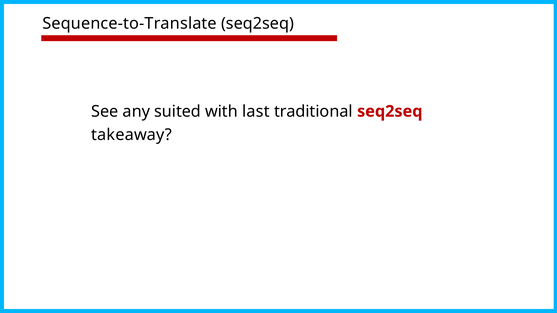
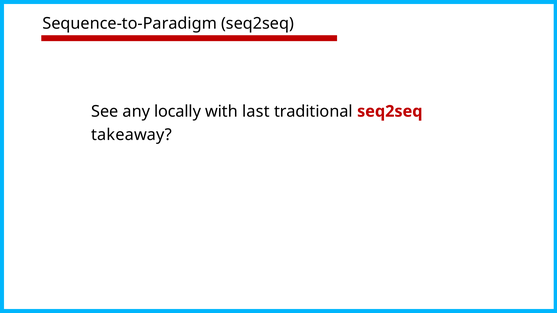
Sequence-to-Translate: Sequence-to-Translate -> Sequence-to-Paradigm (130, 23)
suited: suited -> locally (178, 111)
